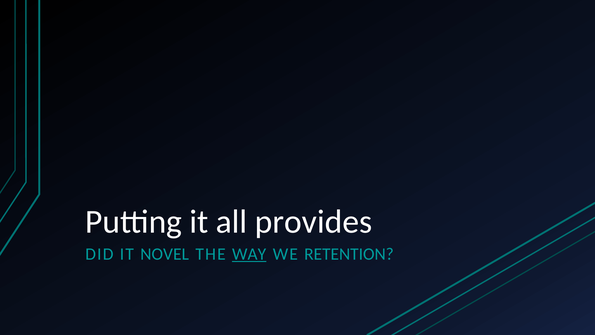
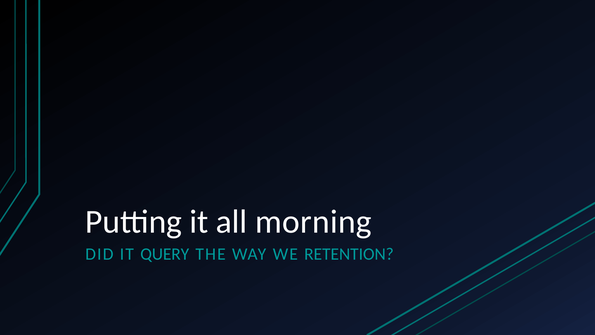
provides: provides -> morning (313, 222)
NOVEL: NOVEL -> QUERY (165, 254)
WAY underline: present -> none (249, 254)
